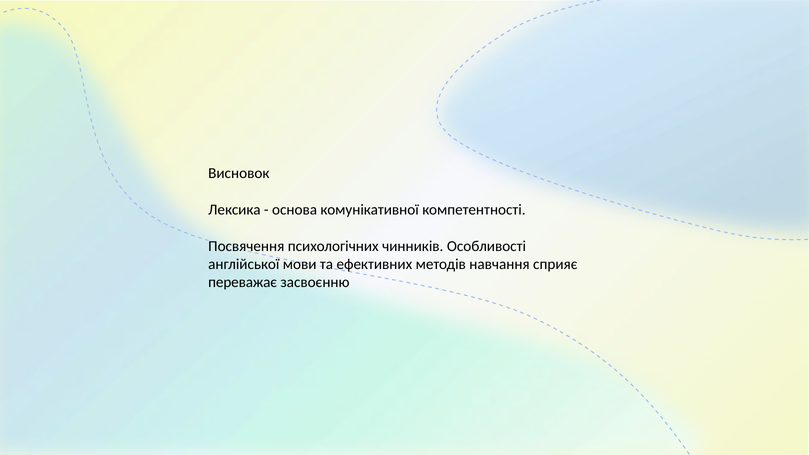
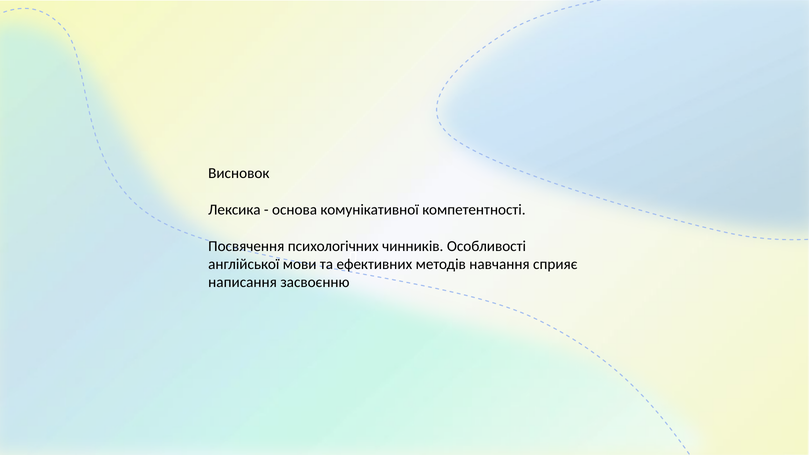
переважає: переважає -> написання (243, 282)
